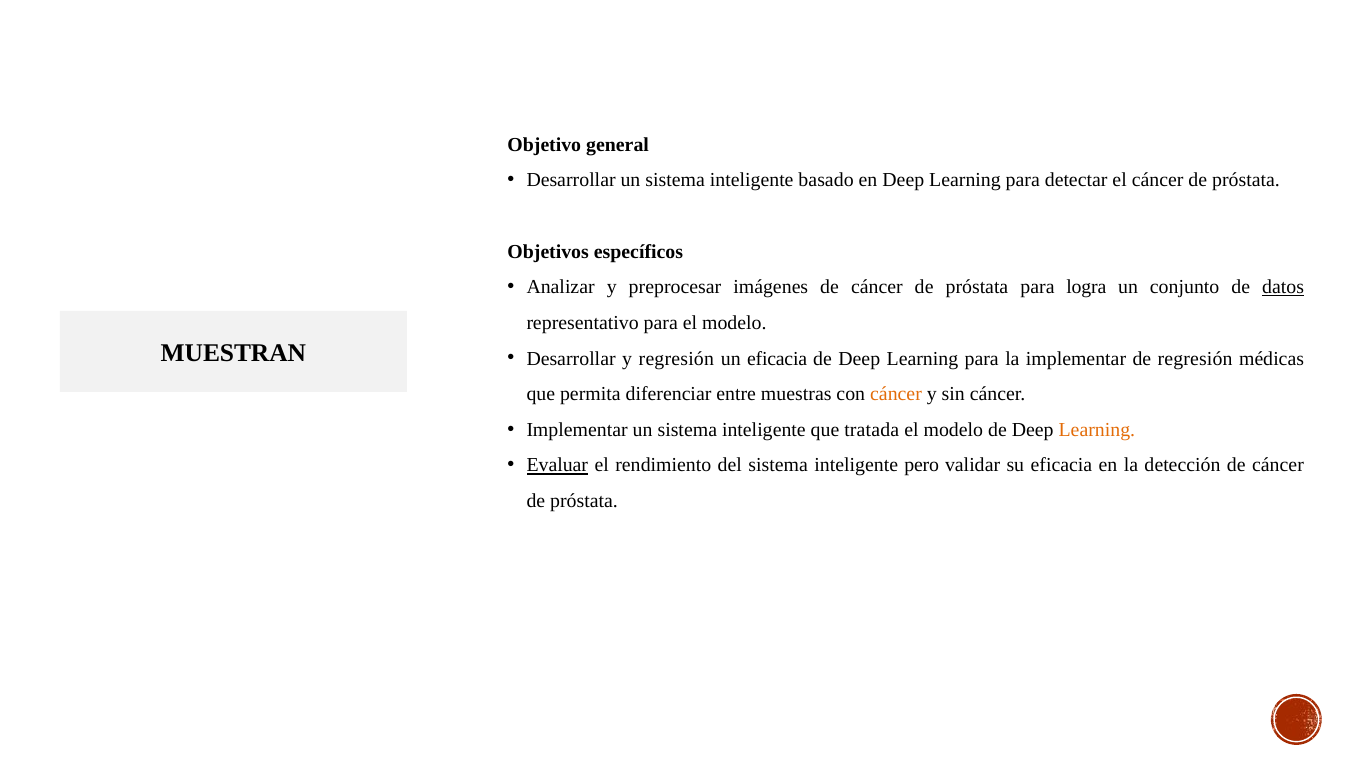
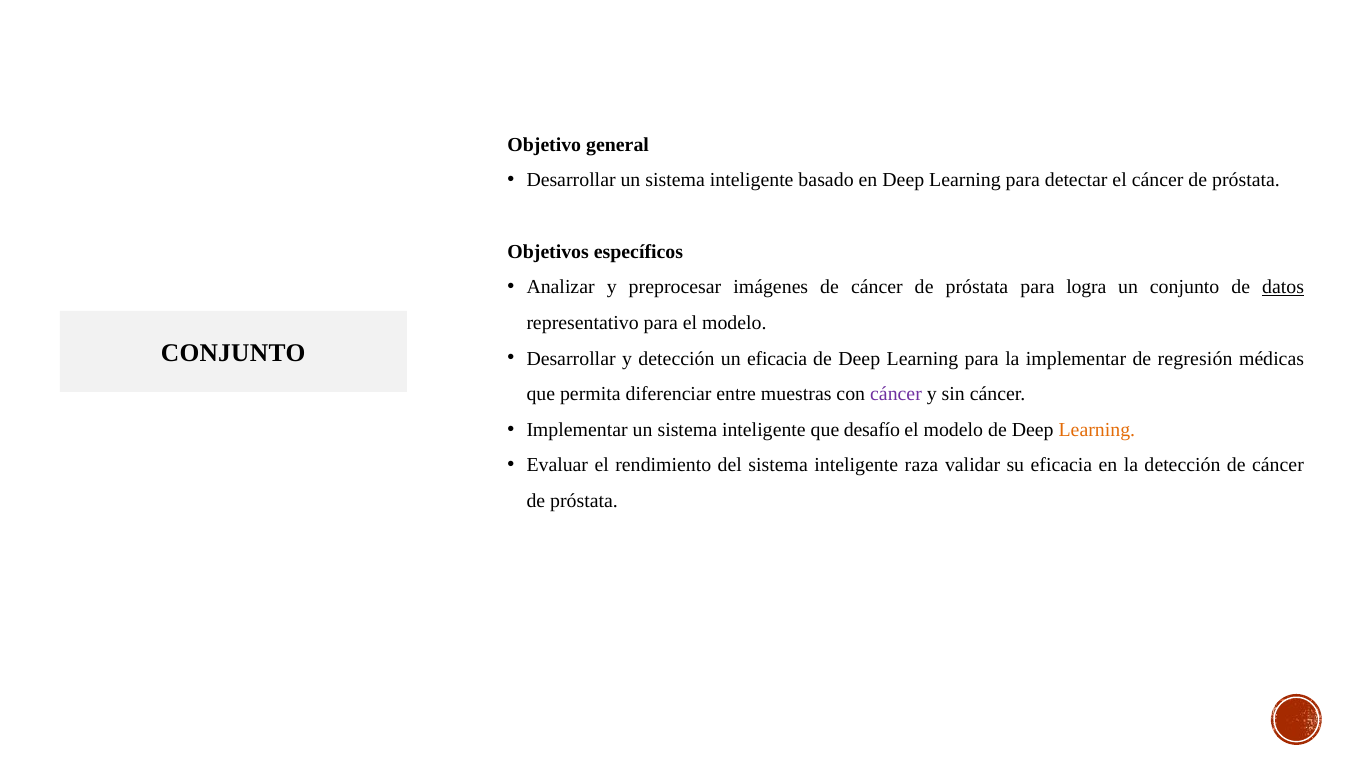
MUESTRAN: MUESTRAN -> CONJUNTO (233, 353)
y regresión: regresión -> detección (676, 359)
cáncer colour: orange -> purple (896, 394)
tratada: tratada -> desafío (872, 430)
Evaluar underline: present -> none (557, 466)
pero: pero -> raza (921, 466)
